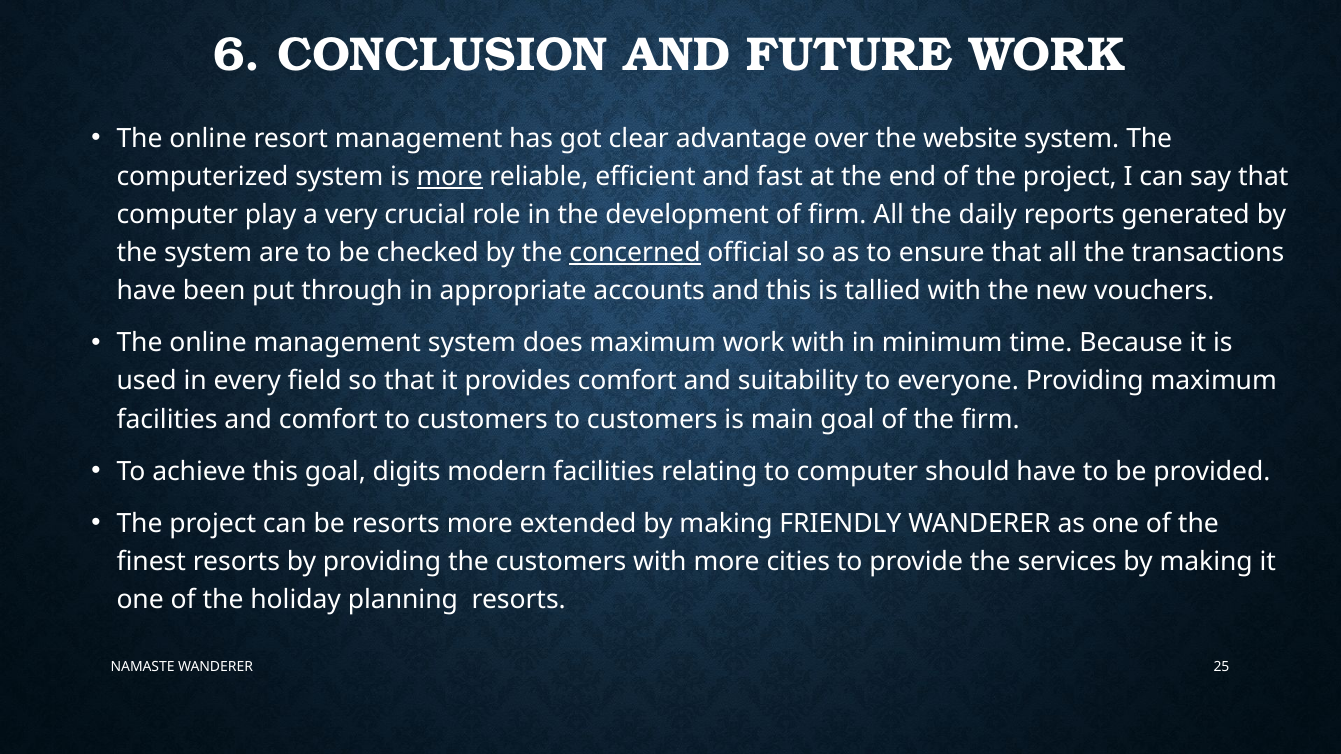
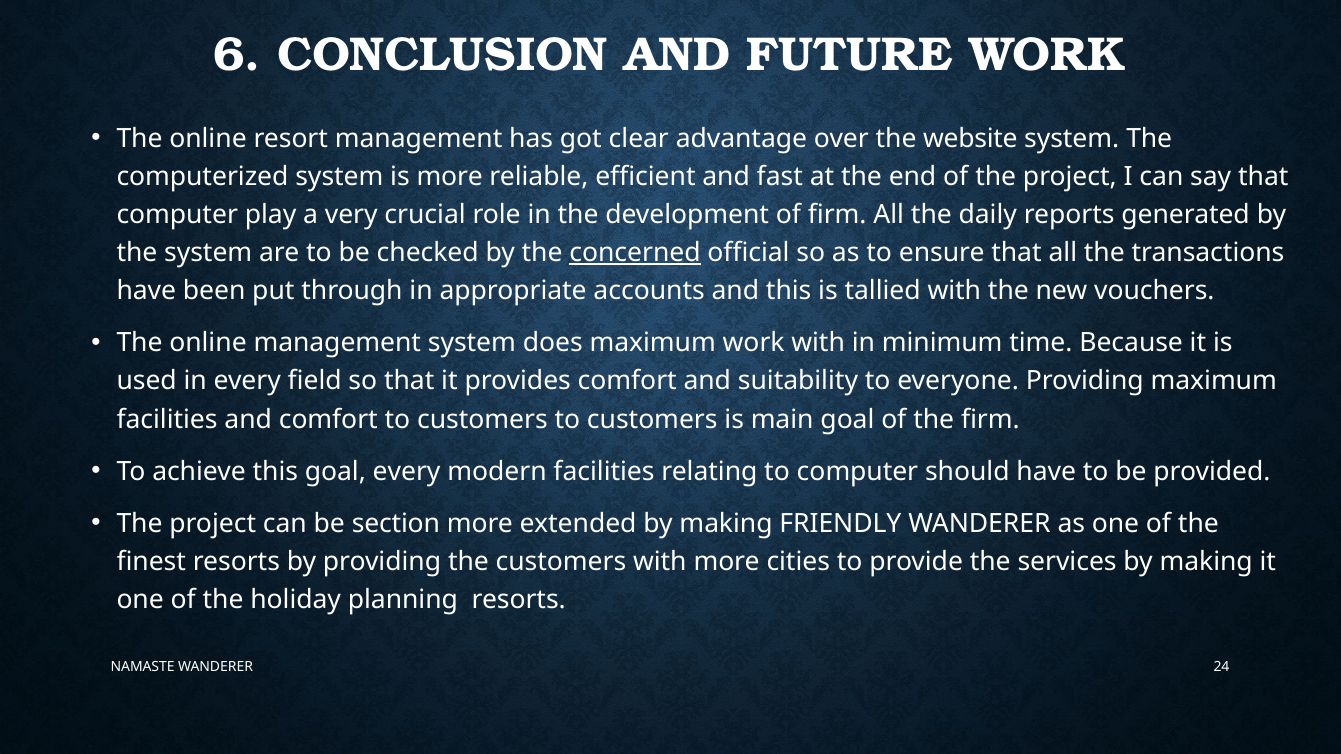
more underline: present -> none (450, 177)
goal digits: digits -> every (407, 472)
be resorts: resorts -> section (396, 524)
25: 25 -> 24 (1221, 667)
